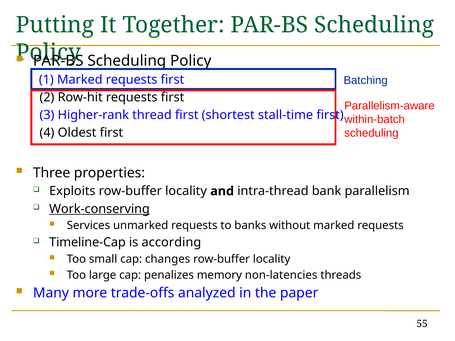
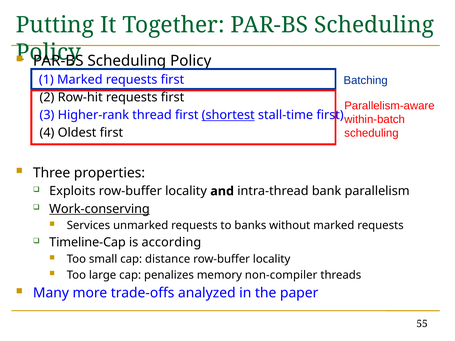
shortest underline: none -> present (228, 115)
changes: changes -> distance (168, 259)
non-latencies: non-latencies -> non-compiler (281, 275)
